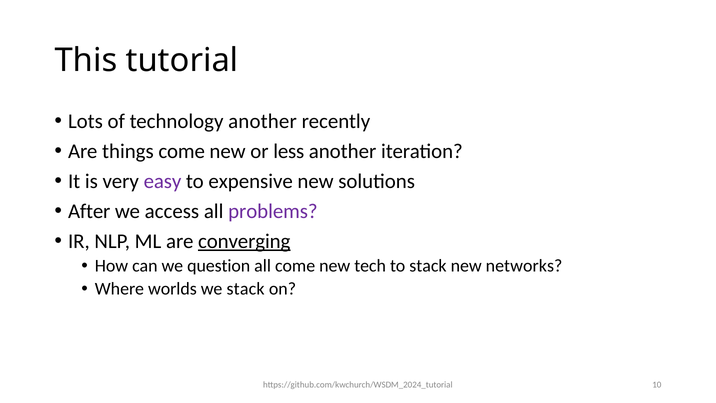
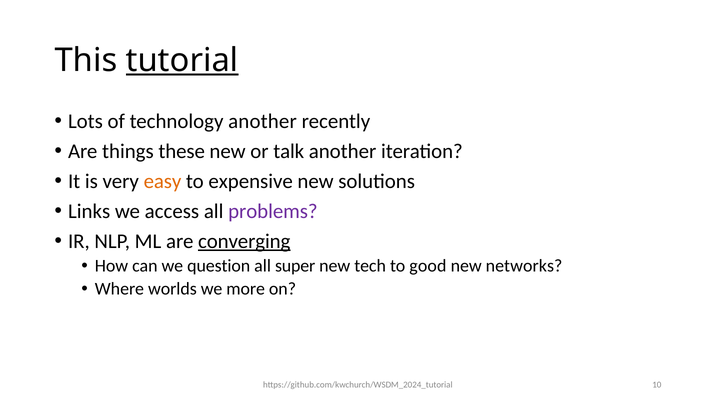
tutorial underline: none -> present (182, 60)
things come: come -> these (182, 151)
less: less -> talk (289, 151)
easy colour: purple -> orange (162, 181)
After: After -> Links (89, 211)
all come: come -> super (295, 266)
to stack: stack -> good (428, 266)
we stack: stack -> more (246, 289)
